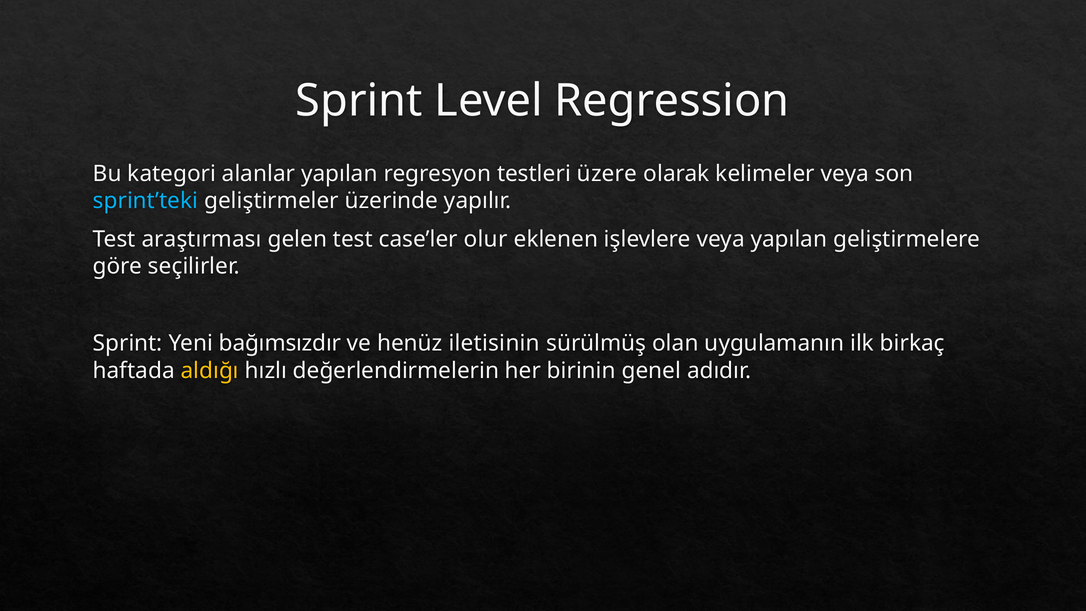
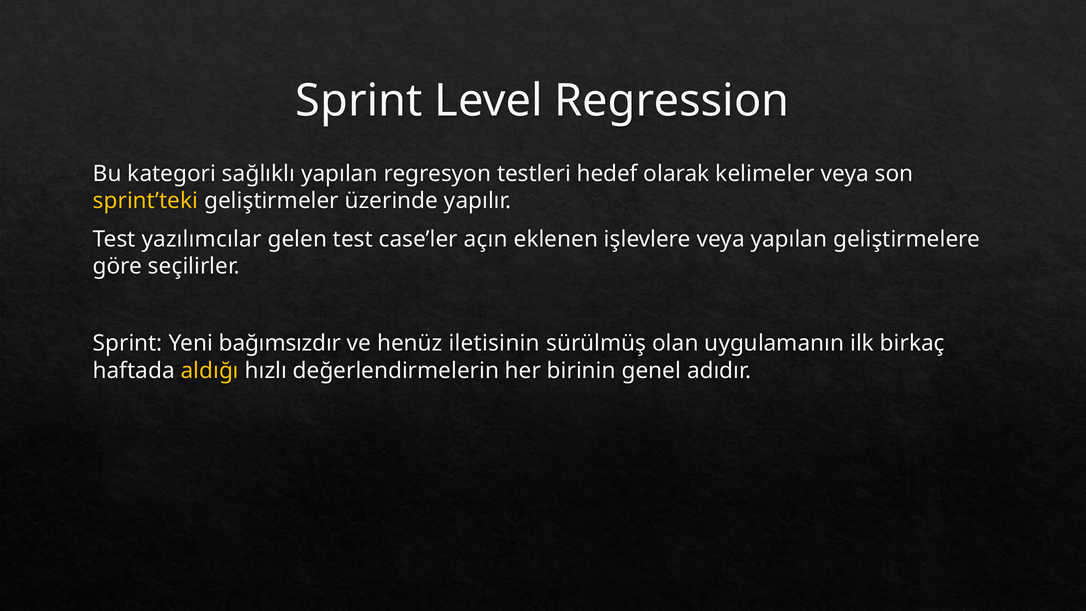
alanlar: alanlar -> sağlıklı (259, 174)
üzere: üzere -> hedef (607, 174)
sprint’teki colour: light blue -> yellow (146, 201)
araştırması: araştırması -> yazılımcılar (202, 239)
olur: olur -> açın (486, 239)
